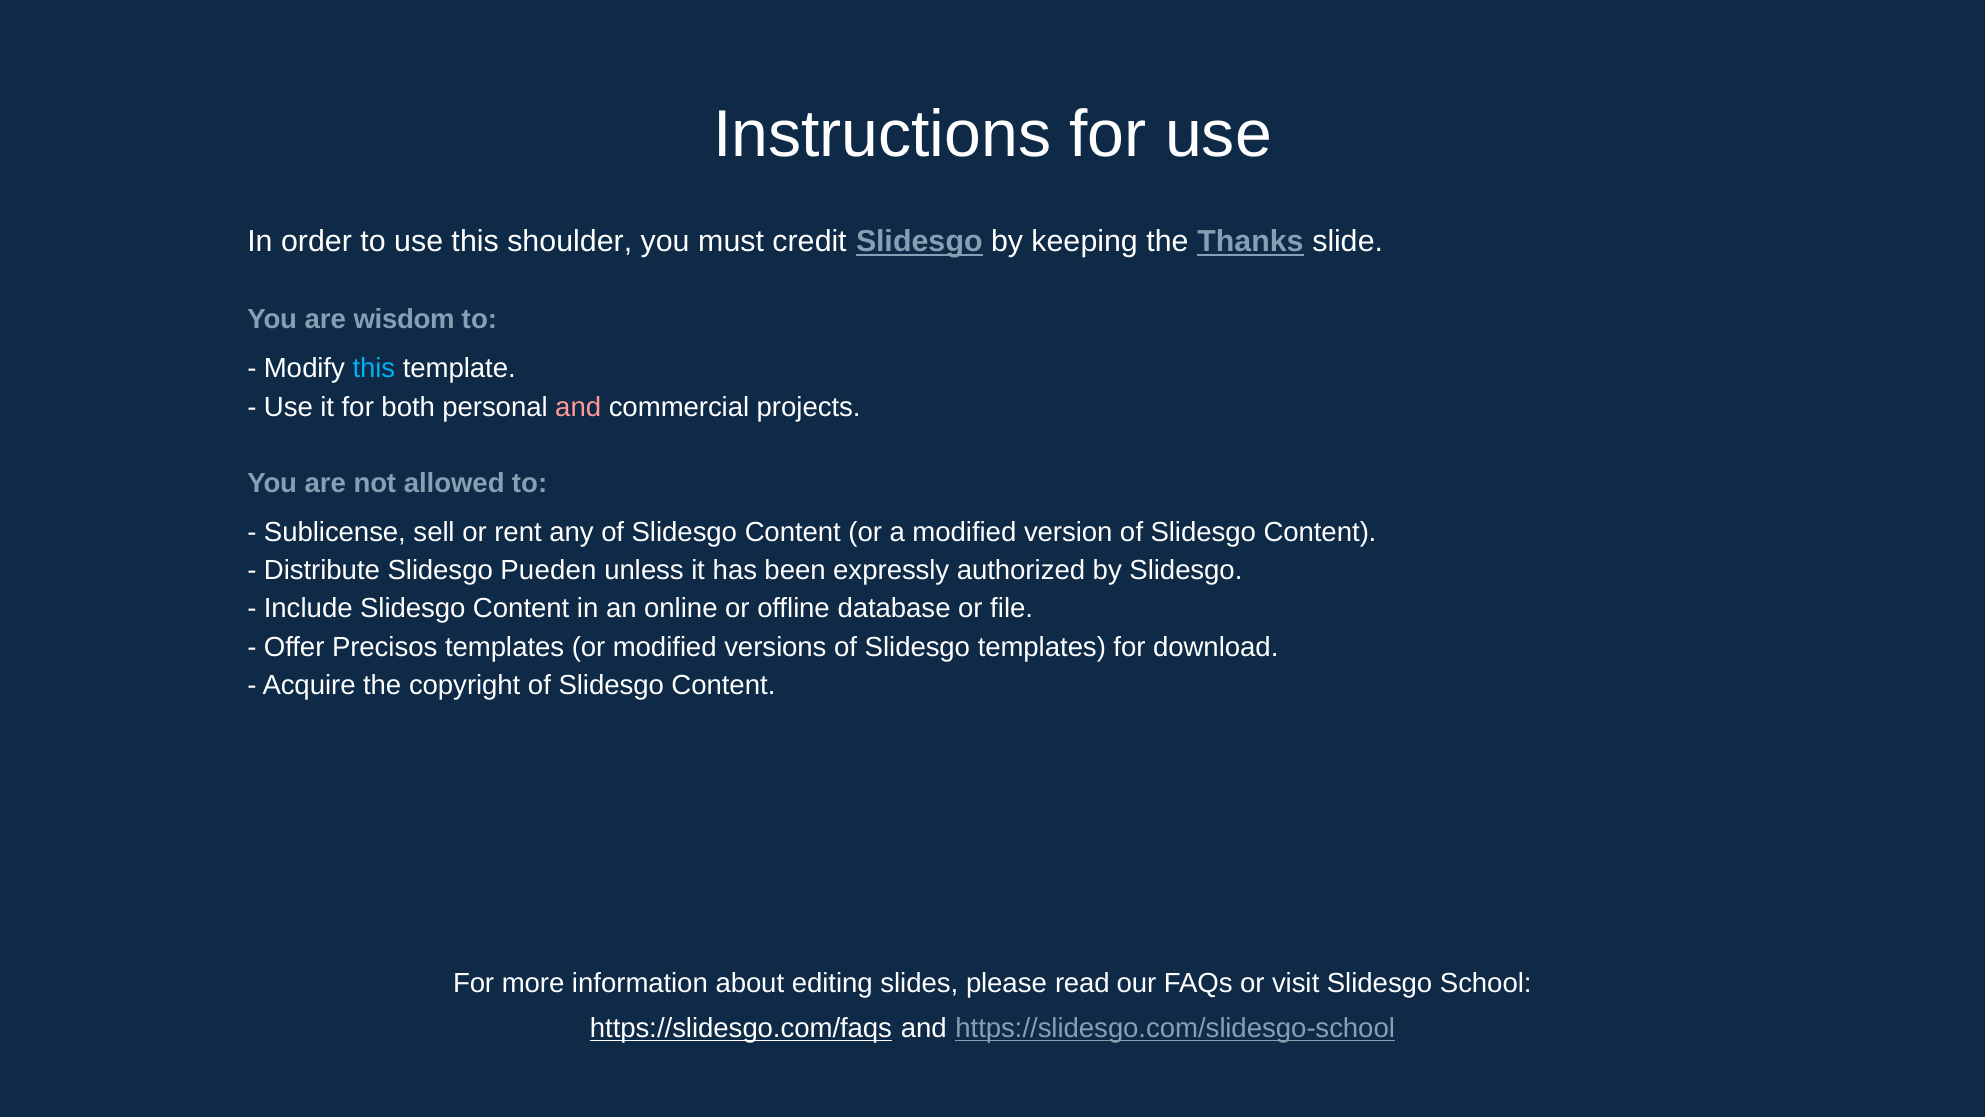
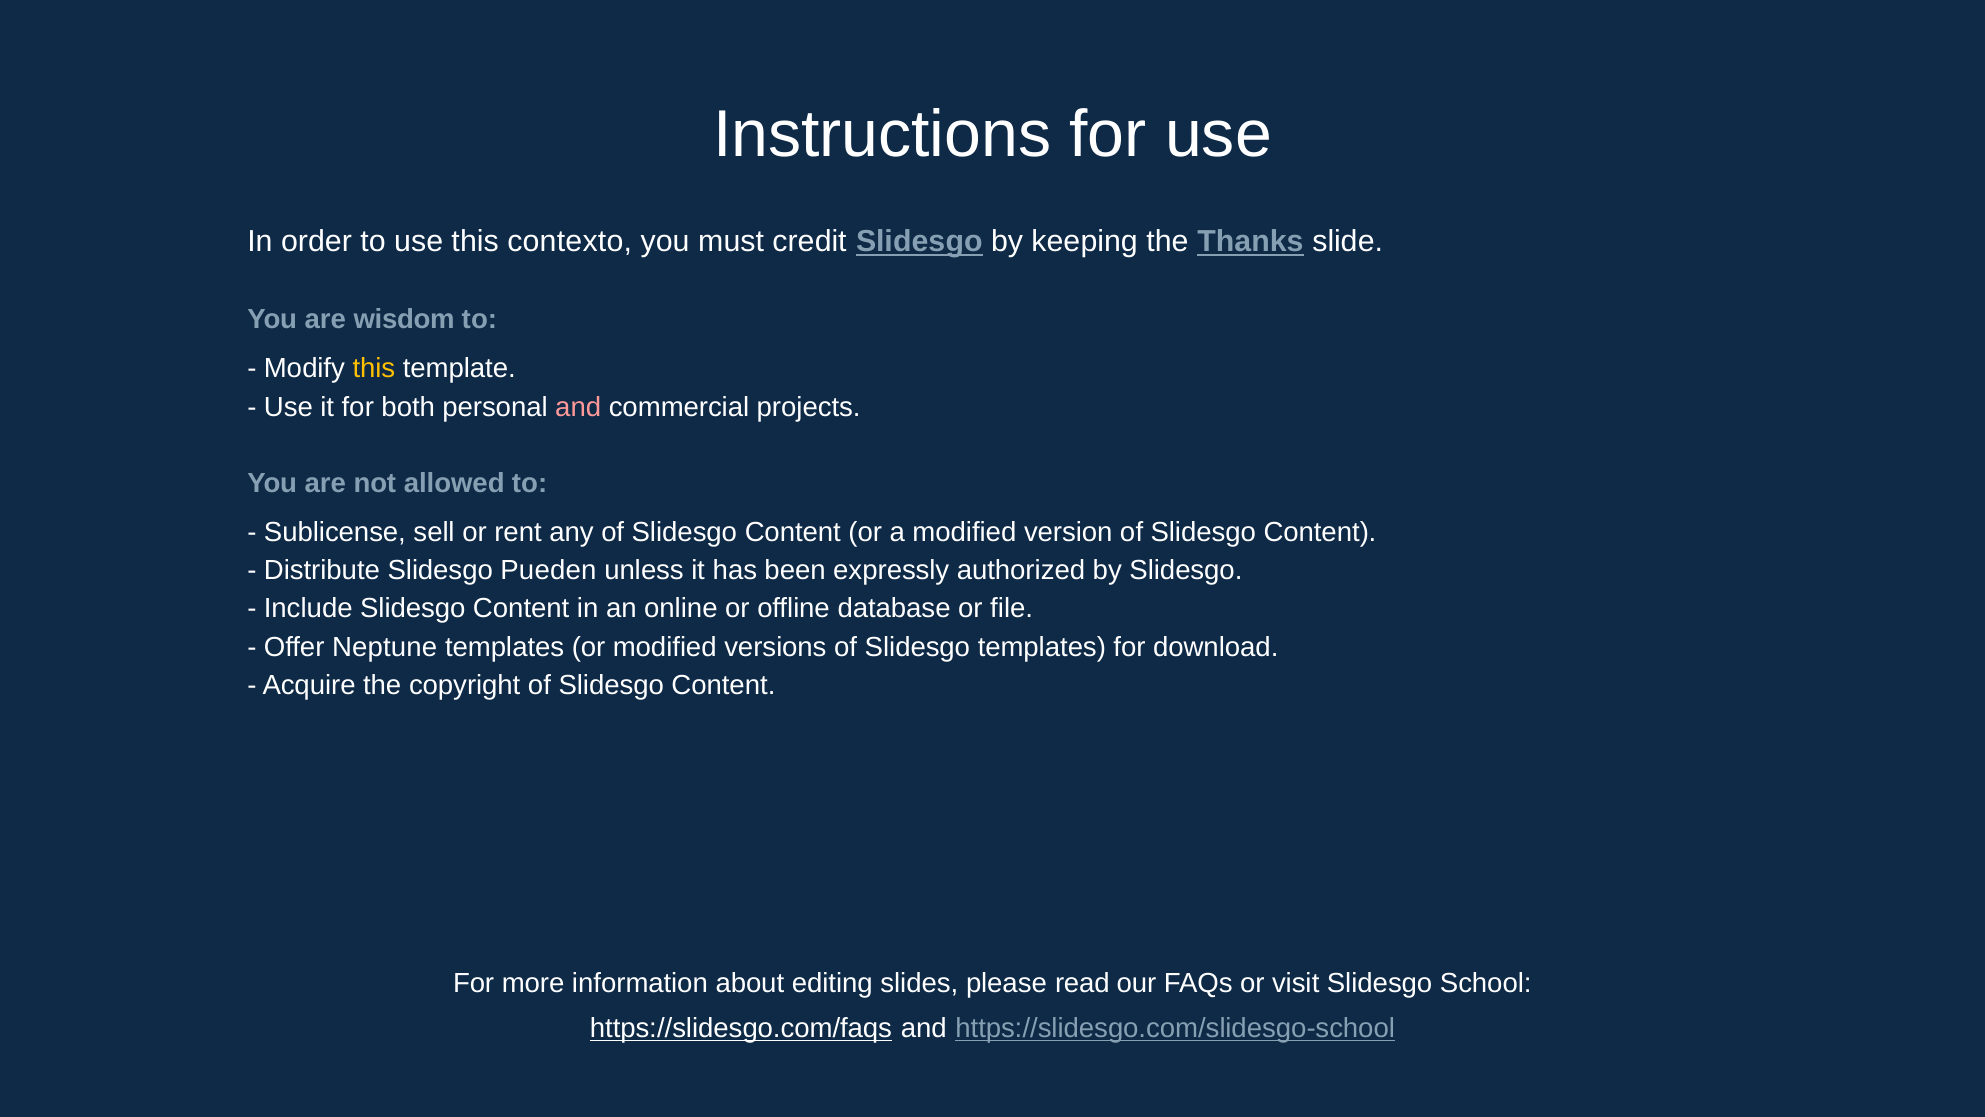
shoulder: shoulder -> contexto (570, 242)
this colour: light blue -> yellow (374, 369)
Precisos: Precisos -> Neptune (385, 647)
